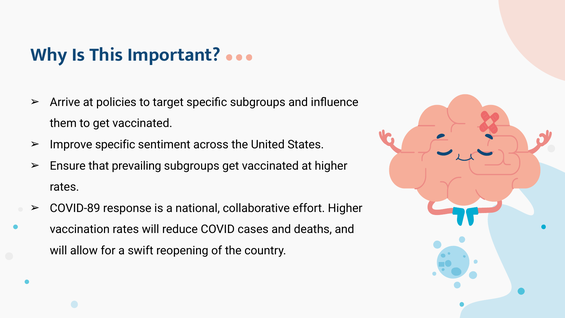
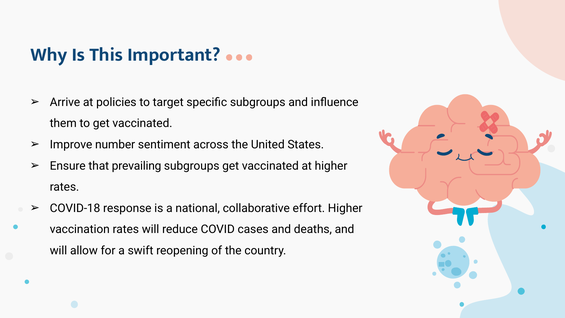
Improve specific: specific -> number (115, 145)
COVID-89: COVID-89 -> COVID-18 (75, 208)
